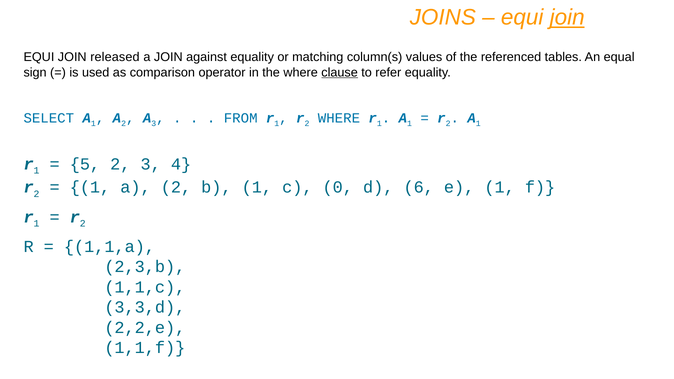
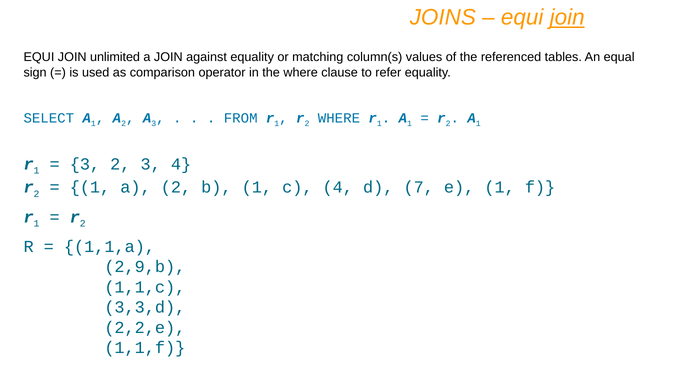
released: released -> unlimited (115, 57)
clause underline: present -> none (340, 72)
5: 5 -> 3 (85, 164)
c 0: 0 -> 4 (338, 187)
6: 6 -> 7 (419, 187)
2,3,b: 2,3,b -> 2,9,b (145, 267)
